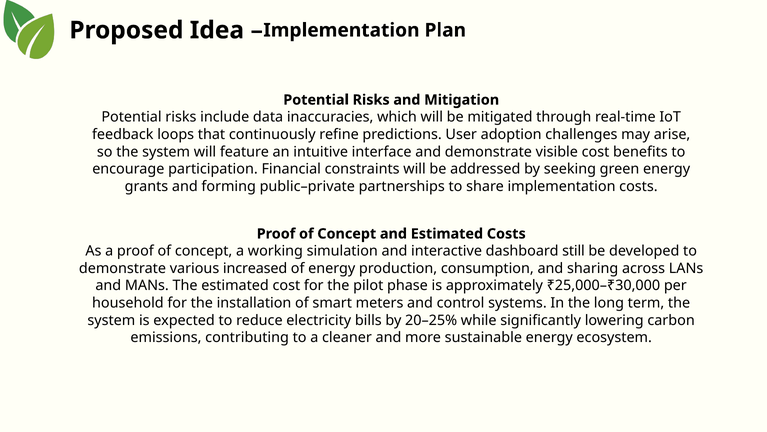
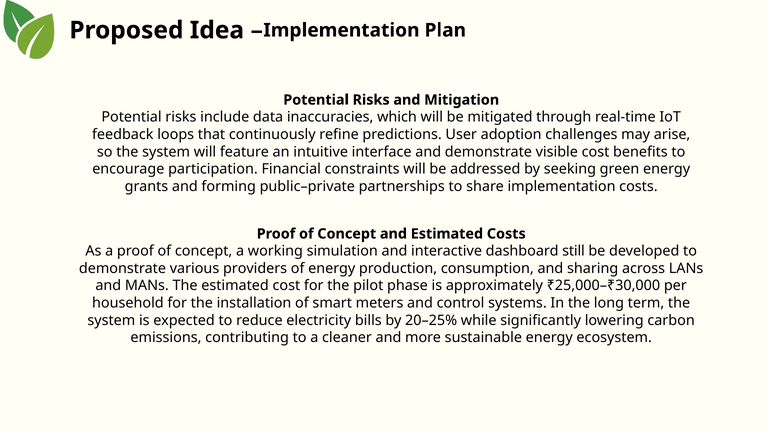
increased: increased -> providers (255, 268)
